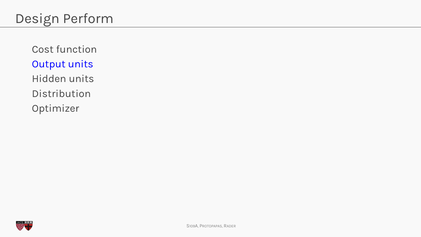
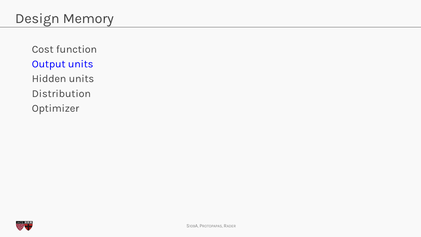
Perform: Perform -> Memory (88, 18)
